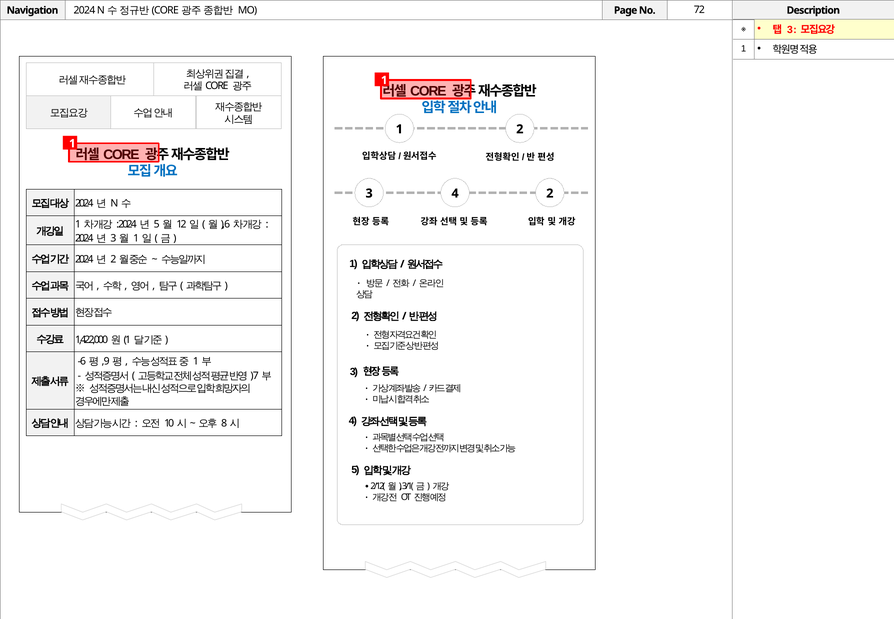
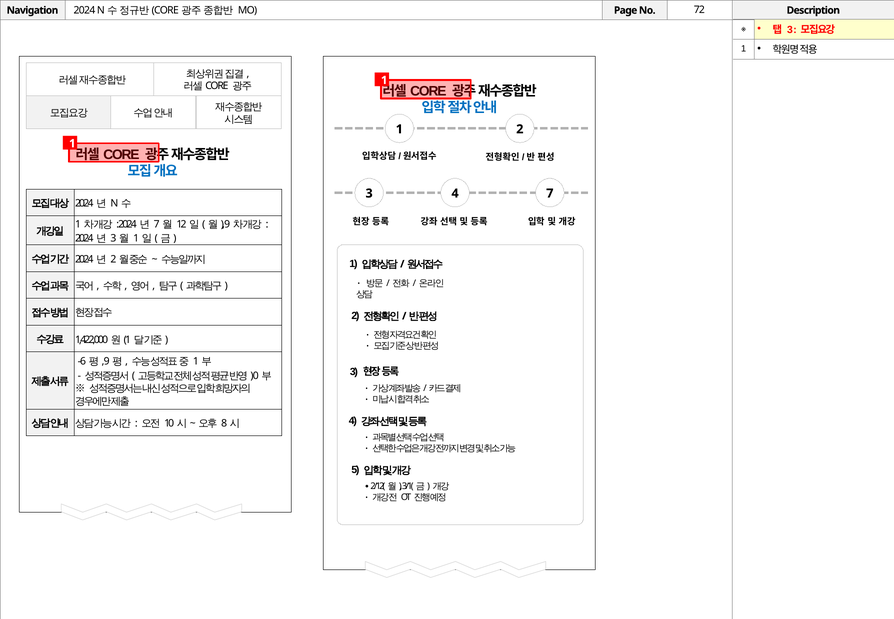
4 2: 2 -> 7 (550, 193)
5: 5 -> 7 (157, 224)
6: 6 -> 9 (227, 224)
7: 7 -> 0 (256, 376)
